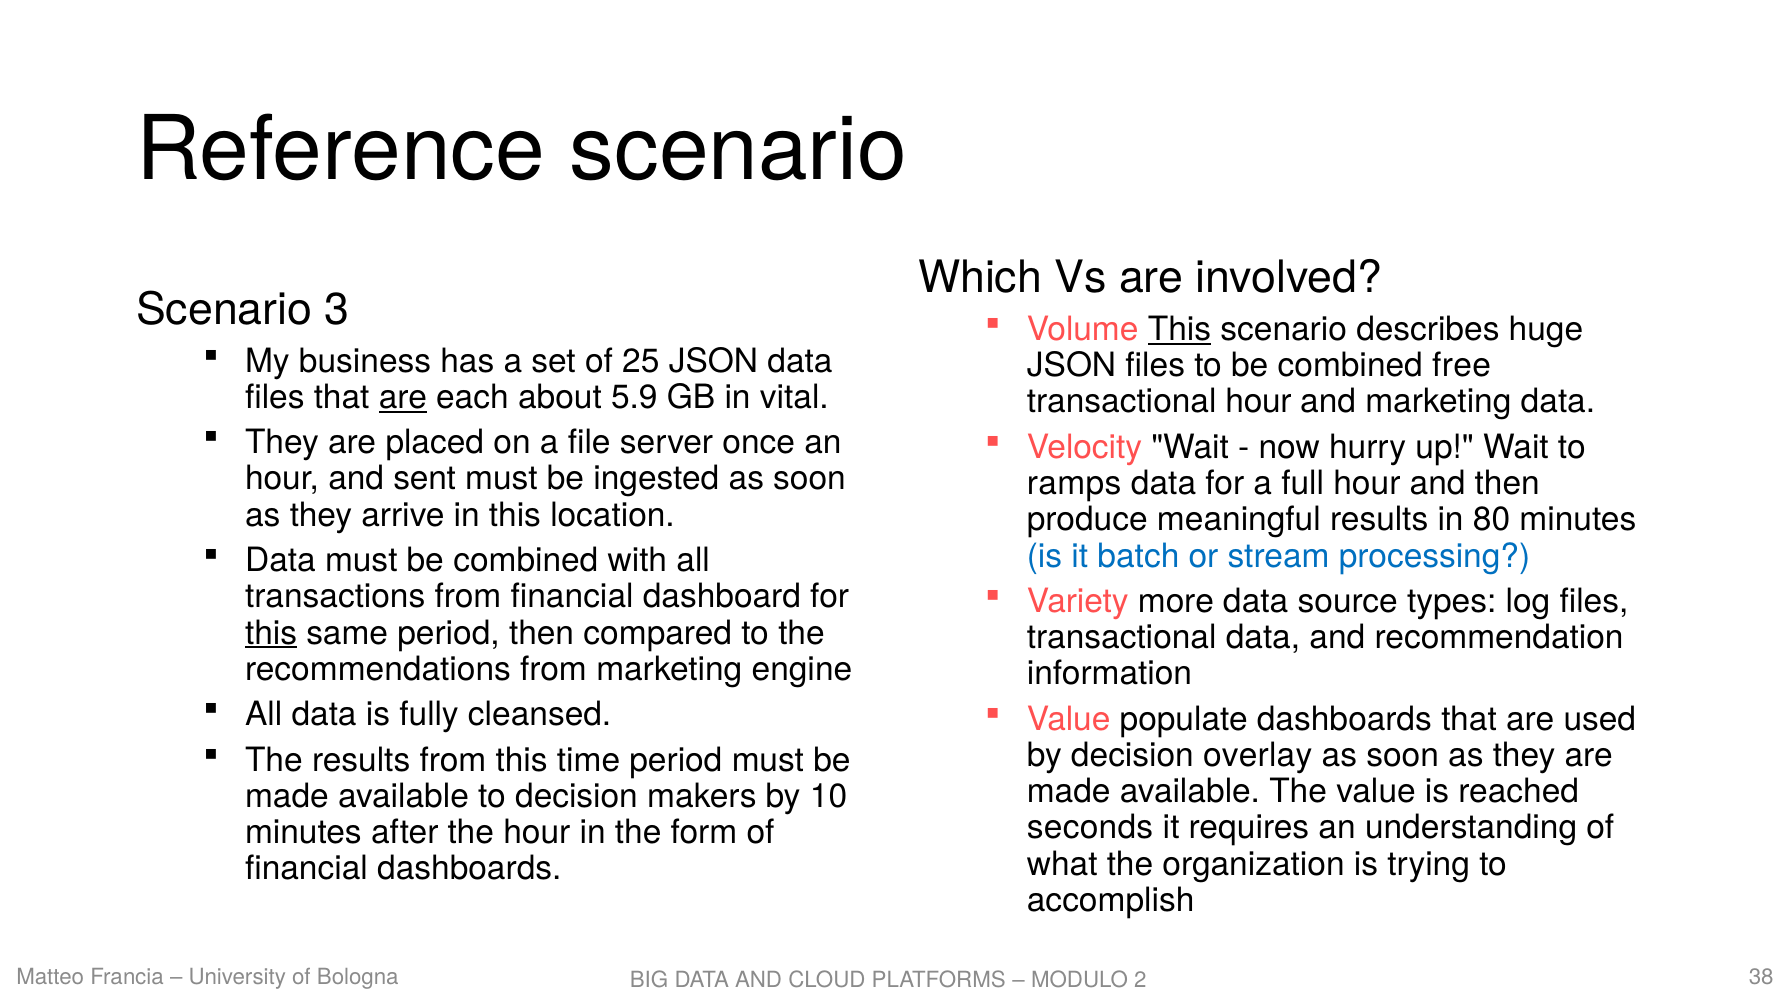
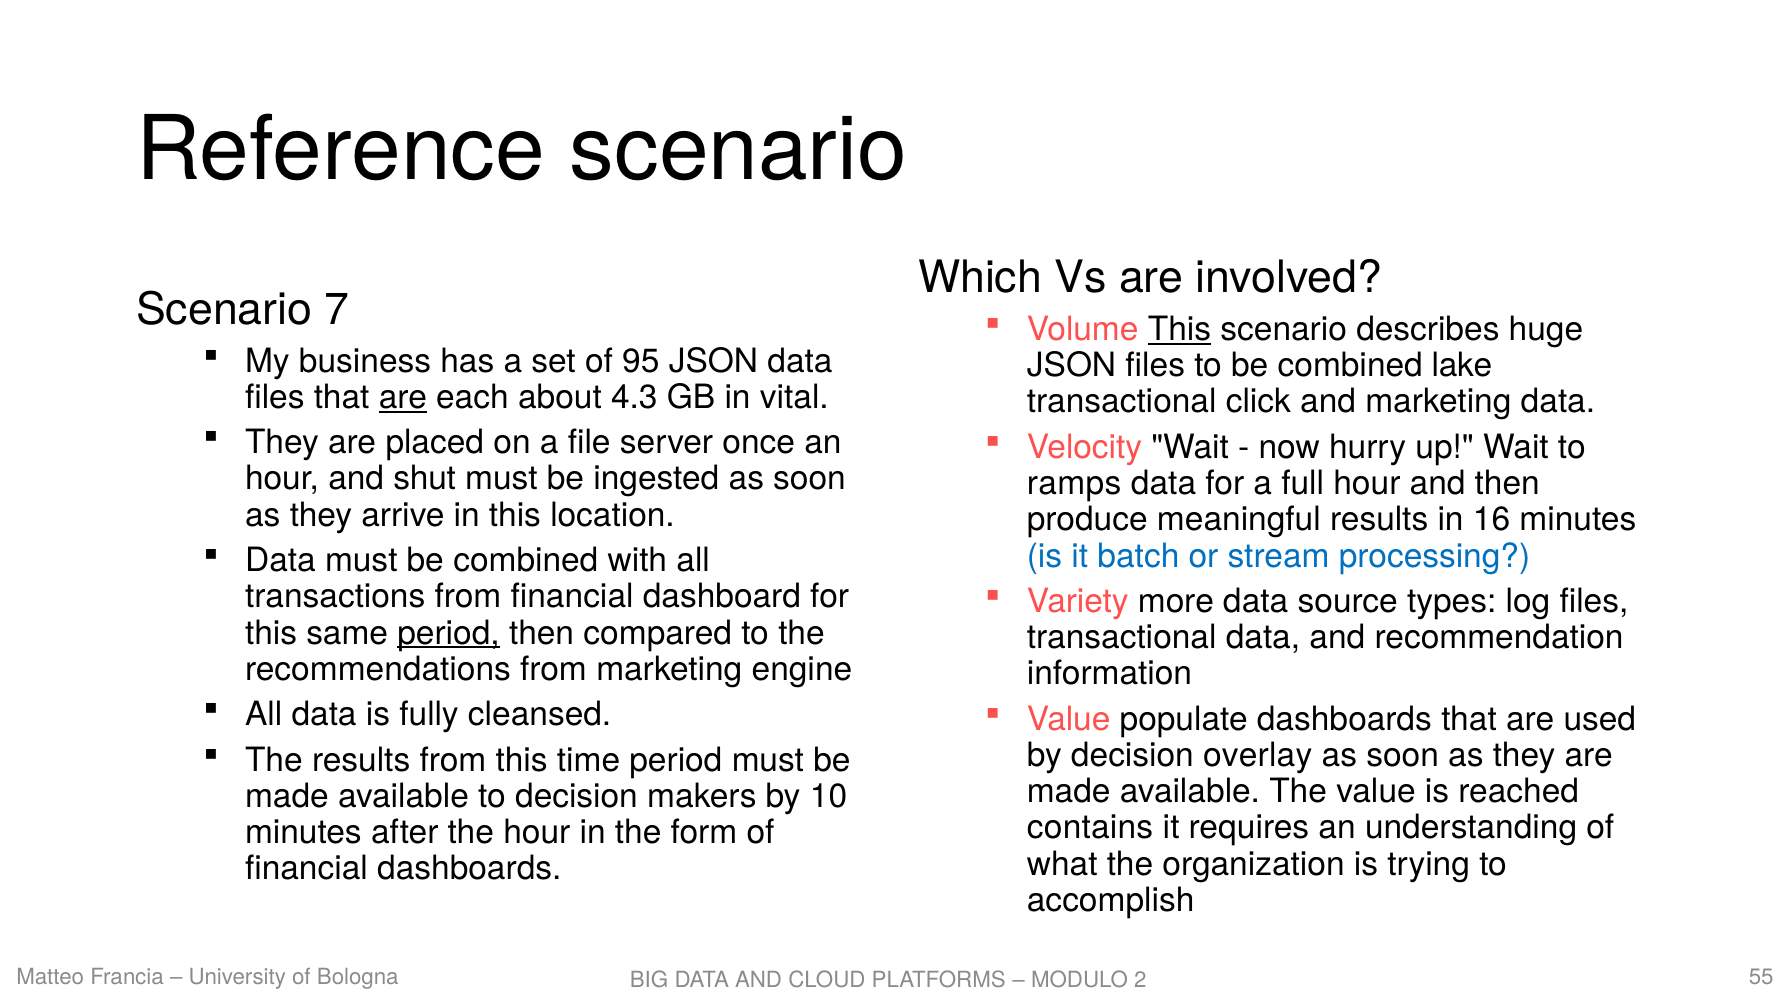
3: 3 -> 7 (337, 310)
25: 25 -> 95 (641, 361)
free: free -> lake (1462, 366)
5.9: 5.9 -> 4.3 (634, 397)
transactional hour: hour -> click (1258, 402)
sent: sent -> shut (425, 479)
80: 80 -> 16 (1491, 520)
this underline: present -> none (271, 633)
period underline: none -> present (449, 633)
seconds: seconds -> contains (1090, 828)
38: 38 -> 55 (1761, 977)
